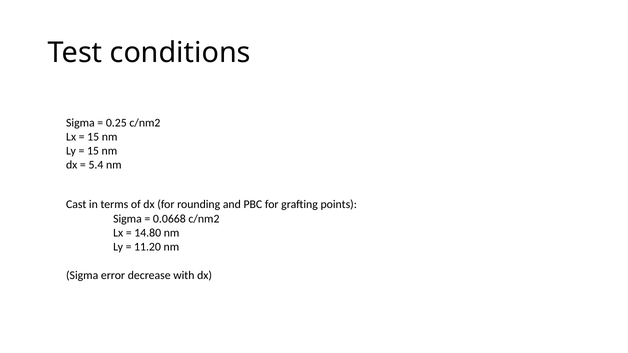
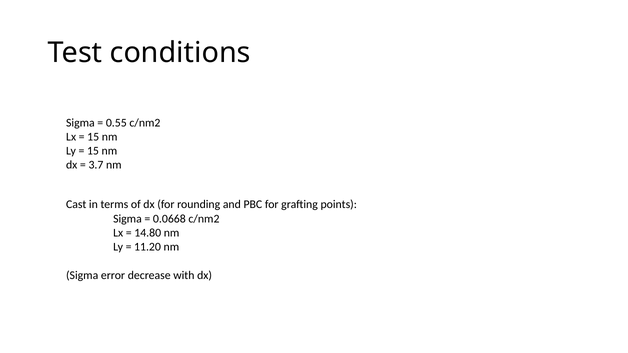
0.25: 0.25 -> 0.55 (116, 123)
5.4: 5.4 -> 3.7 (96, 165)
